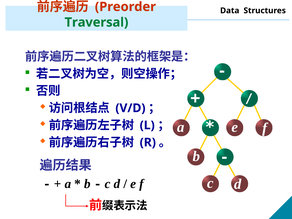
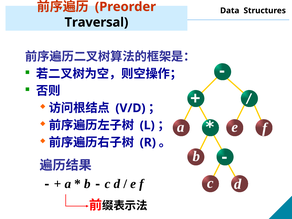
Traversal colour: green -> black (96, 22)
